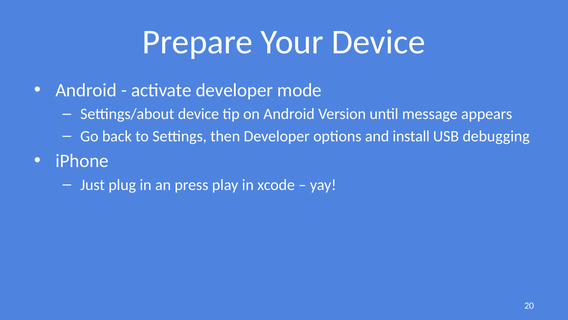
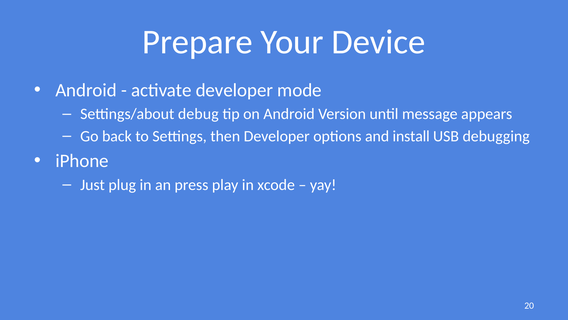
Settings/about device: device -> debug (198, 114)
